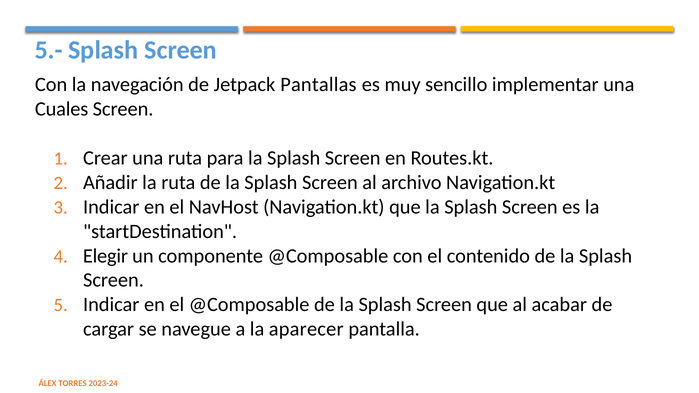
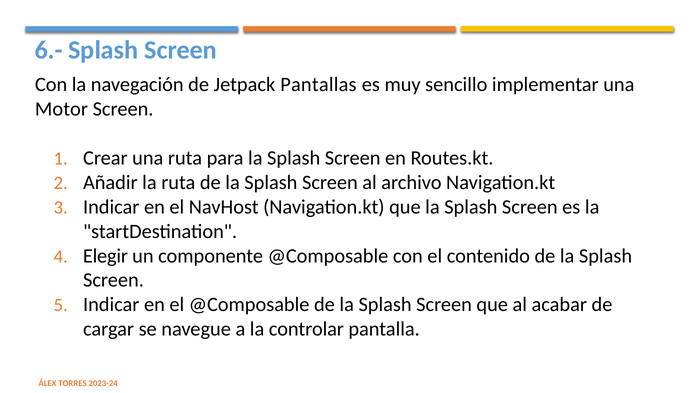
5.-: 5.- -> 6.- (49, 50)
Cuales: Cuales -> Motor (61, 109)
aparecer: aparecer -> controlar (306, 329)
